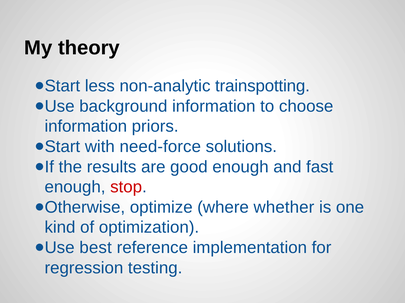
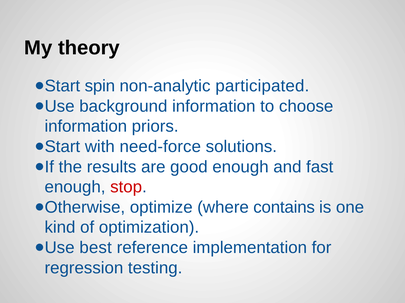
less: less -> spin (100, 86)
trainspotting: trainspotting -> participated (262, 86)
whether: whether -> contains (284, 208)
